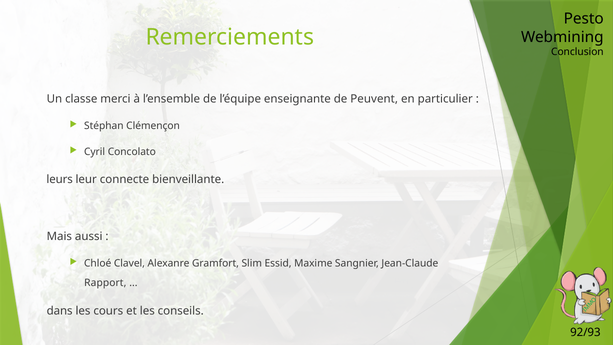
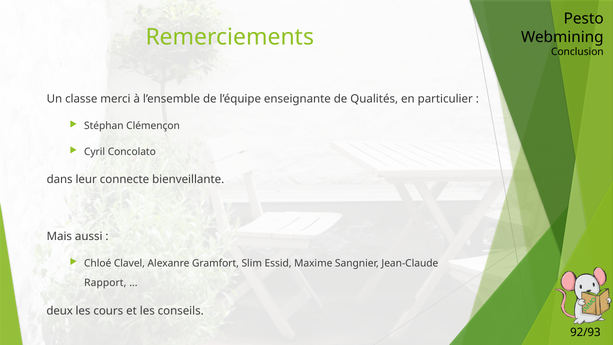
Peuvent: Peuvent -> Qualités (374, 99)
leurs: leurs -> dans (60, 180)
dans: dans -> deux (60, 311)
